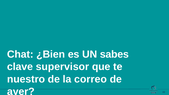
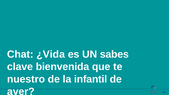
¿Bien: ¿Bien -> ¿Vida (51, 54)
supervisor: supervisor -> bienvenida (63, 67)
correo: correo -> infantil (91, 79)
